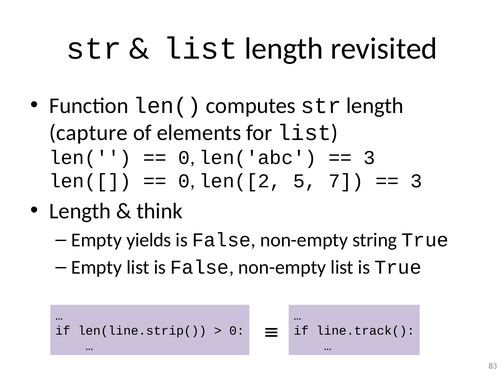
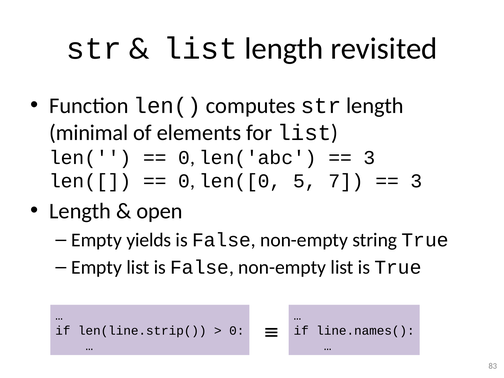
capture: capture -> minimal (89, 133)
len([2: len([2 -> len([0 (240, 181)
think: think -> open (160, 211)
line.track(: line.track( -> line.names( (365, 331)
